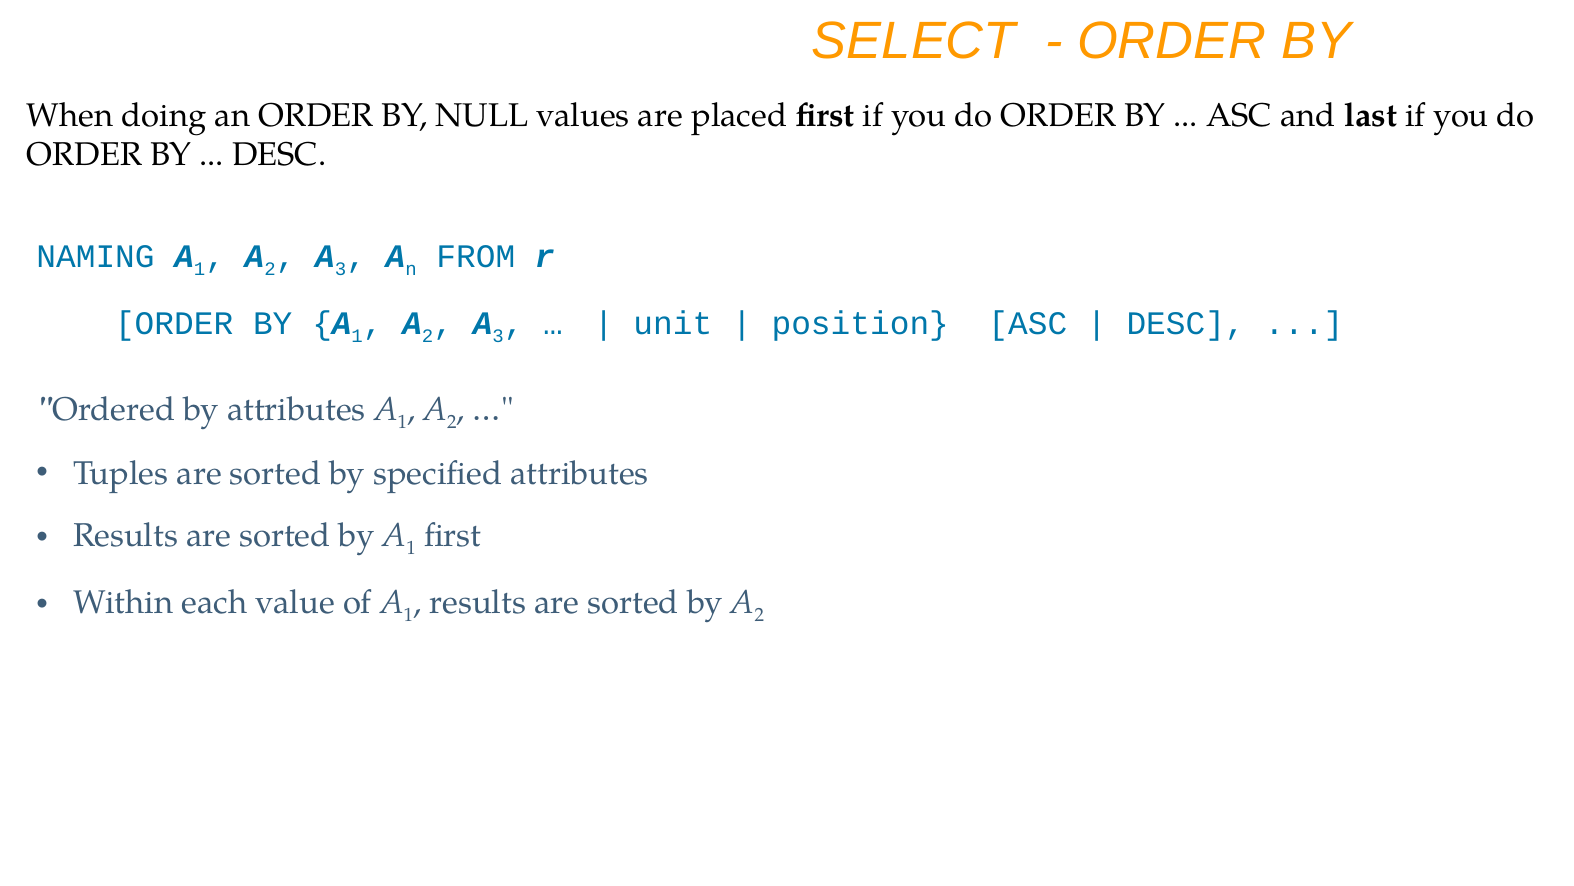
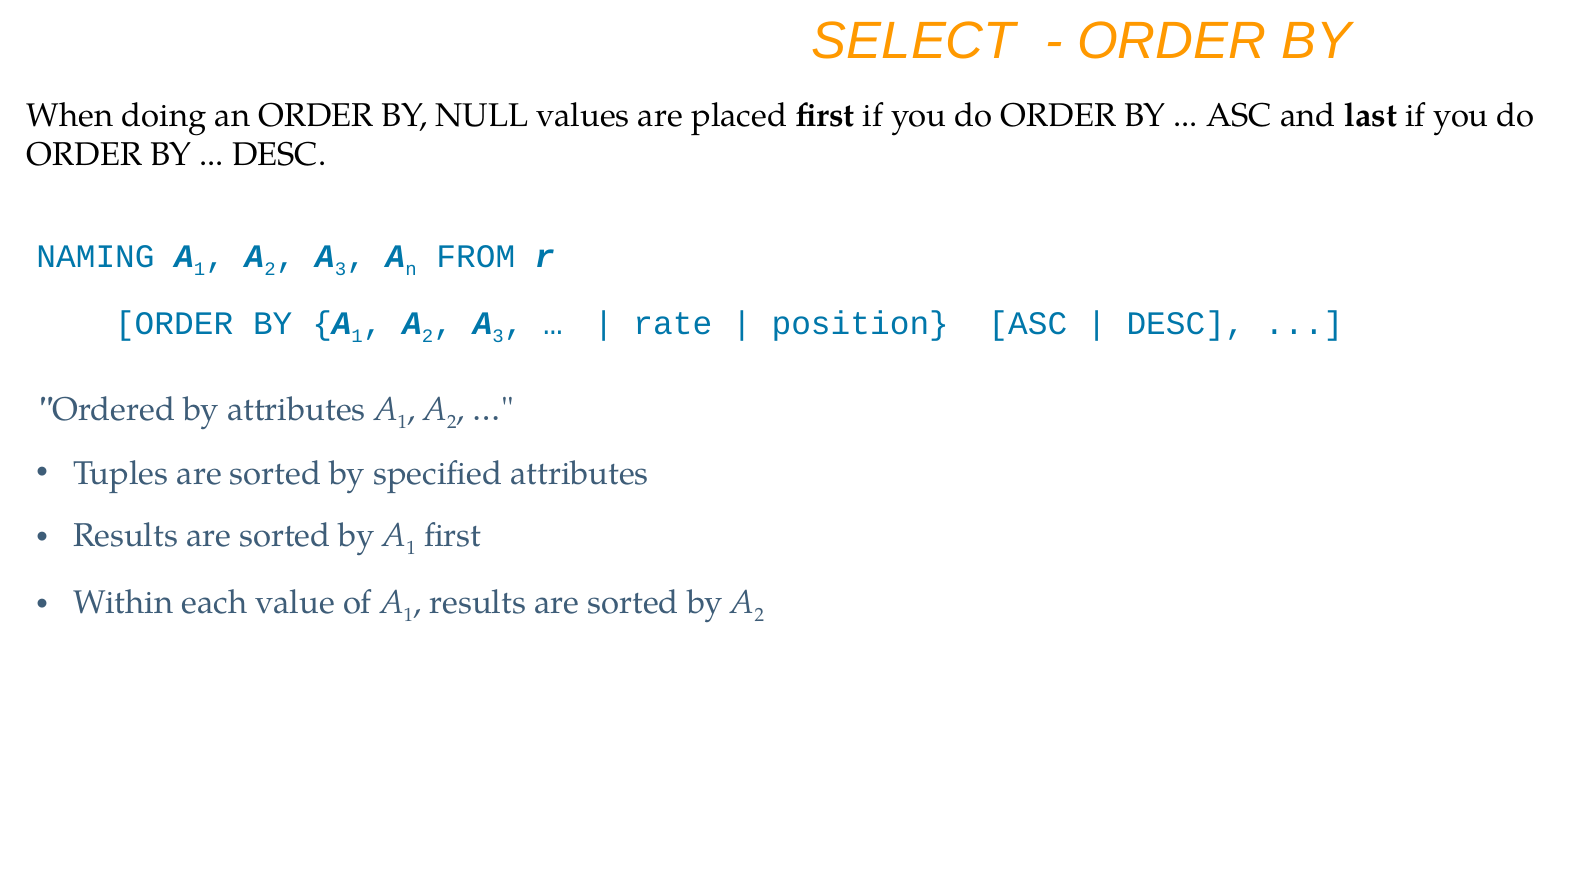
unit: unit -> rate (673, 323)
